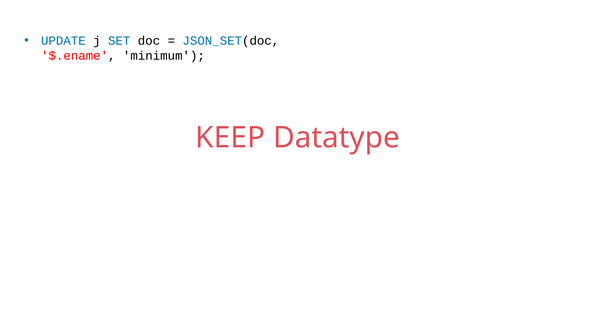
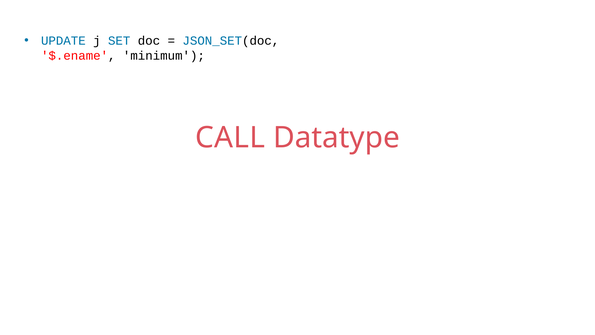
KEEP: KEEP -> CALL (230, 137)
